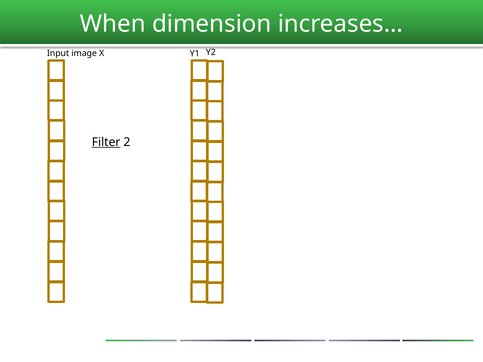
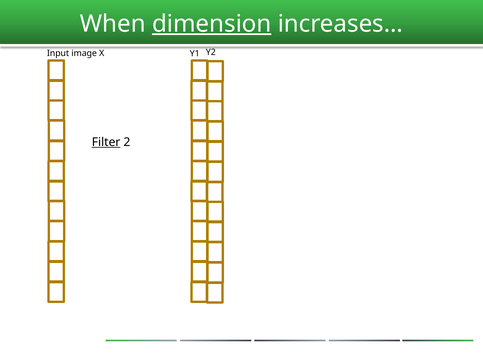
dimension underline: none -> present (212, 24)
